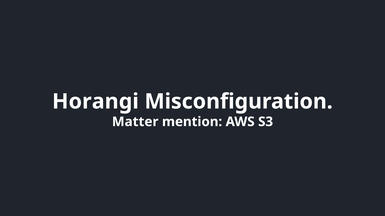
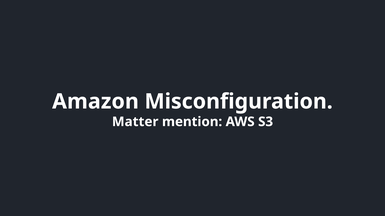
Horangi: Horangi -> Amazon (95, 102)
